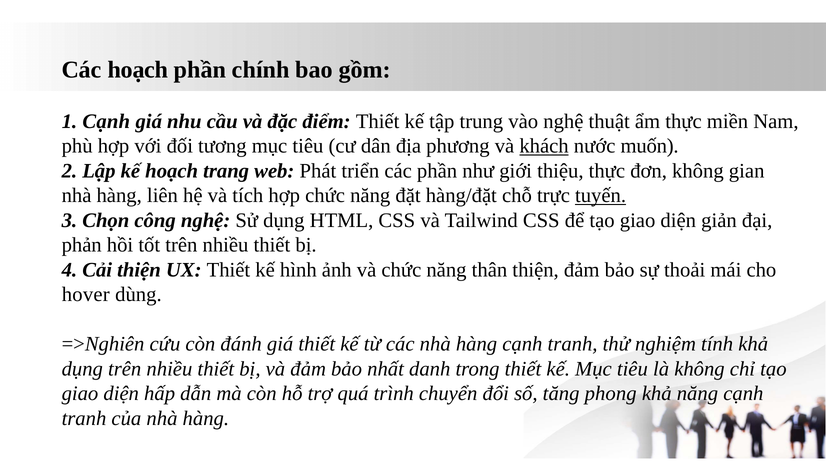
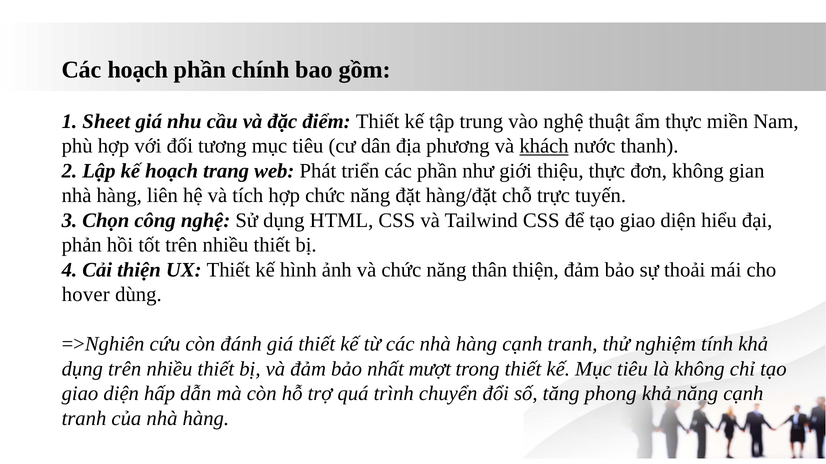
1 Cạnh: Cạnh -> Sheet (106, 121)
muốn: muốn -> thanh (650, 146)
tuyến underline: present -> none (601, 196)
giản: giản -> hiểu (719, 221)
danh: danh -> mượt (430, 369)
